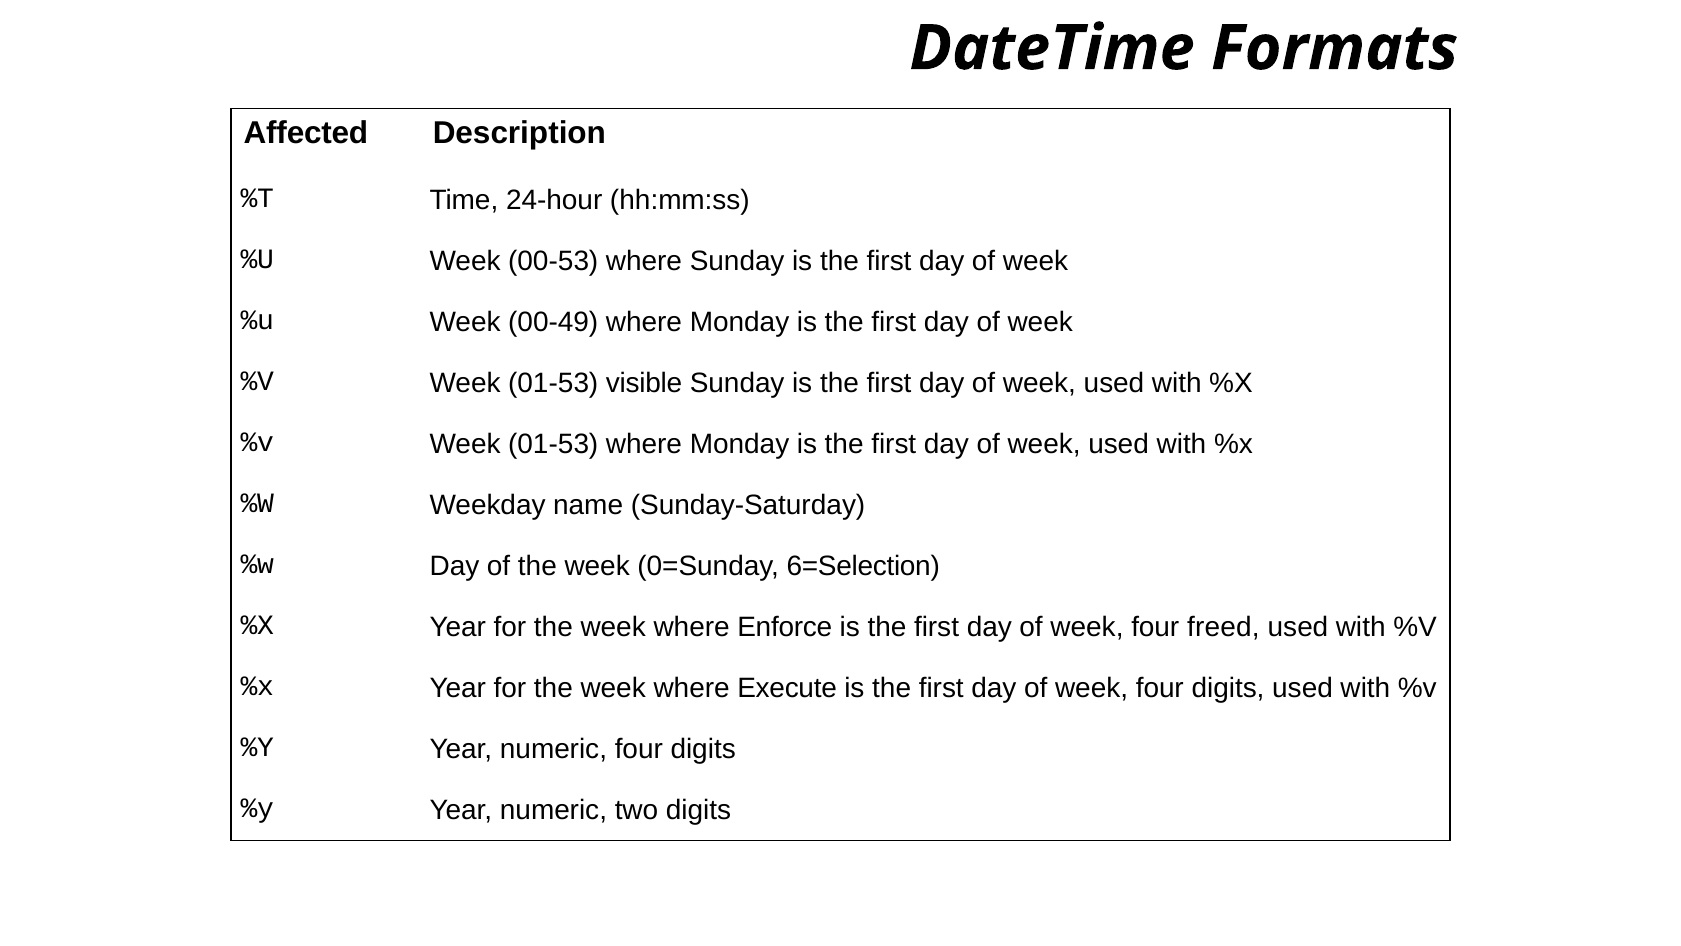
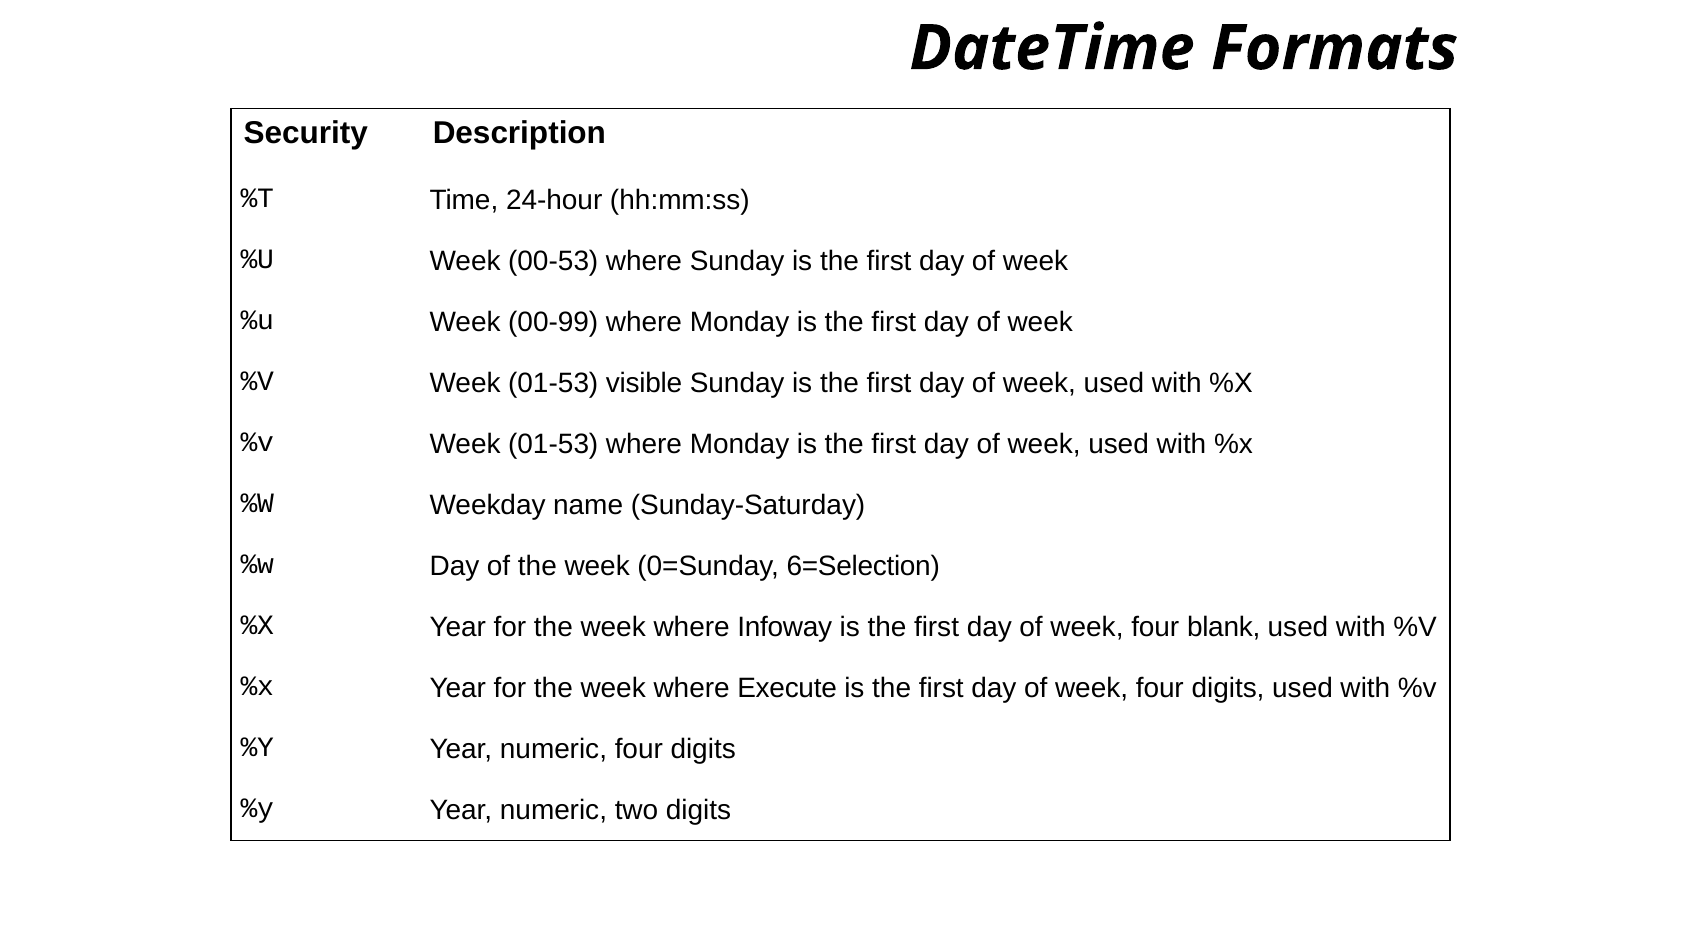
Affected: Affected -> Security (306, 133)
00-49: 00-49 -> 00-99 (553, 322)
Enforce: Enforce -> Infoway (785, 627)
freed: freed -> blank (1224, 627)
